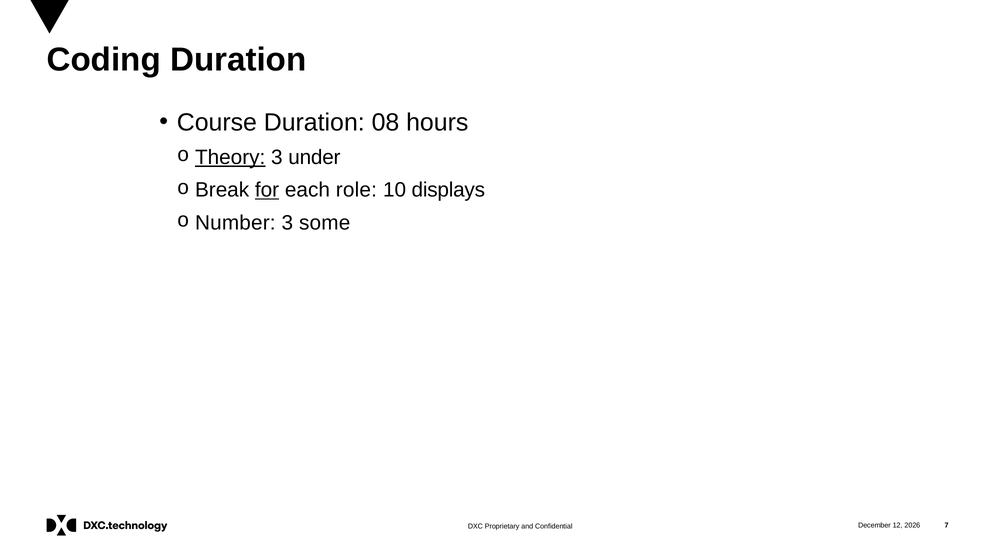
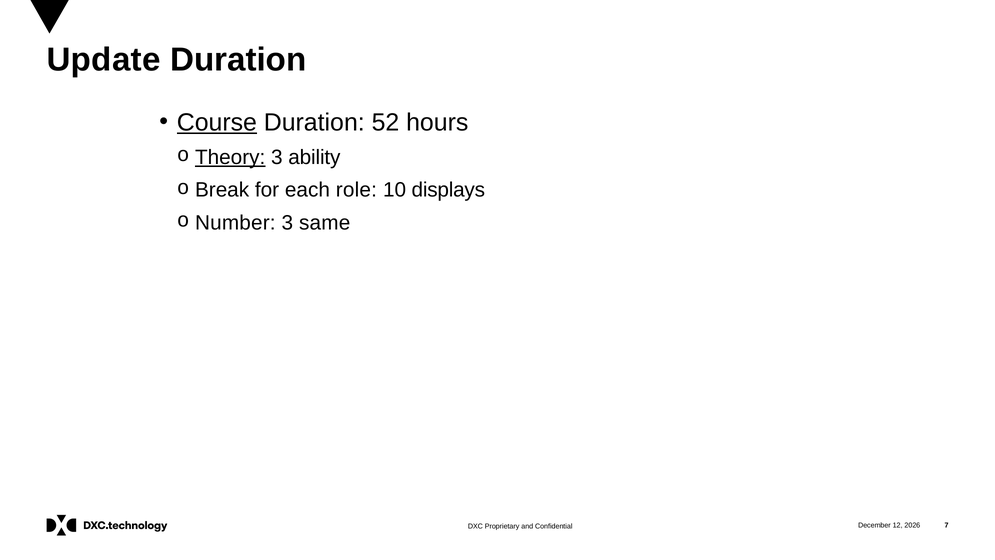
Coding: Coding -> Update (104, 60)
Course underline: none -> present (217, 122)
08: 08 -> 52 (385, 122)
under: under -> ability (314, 157)
for underline: present -> none (267, 190)
some: some -> same (325, 223)
